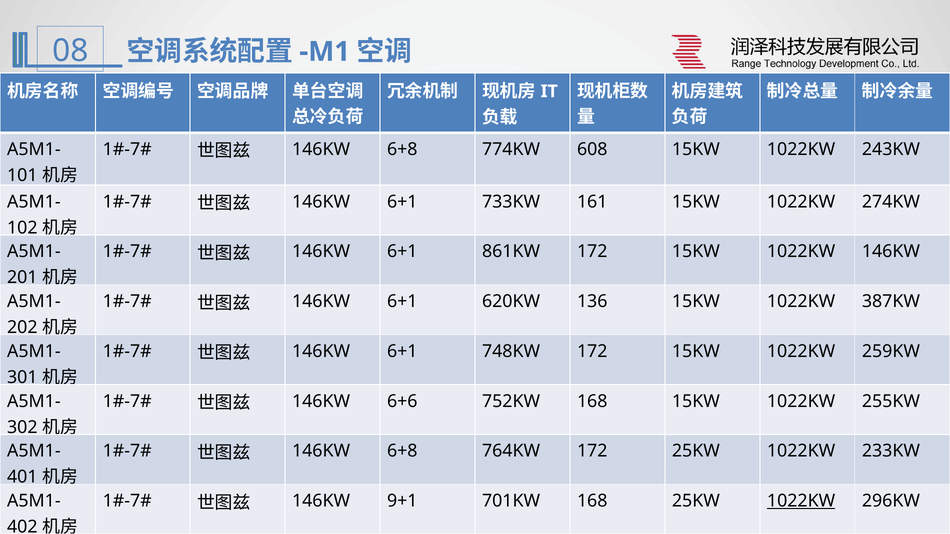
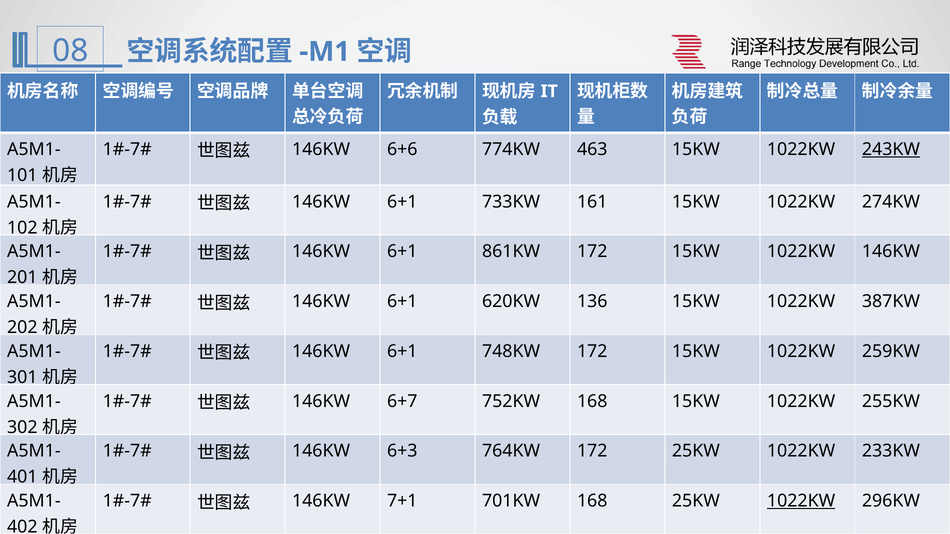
6+8: 6+8 -> 6+6 (402, 149)
608: 608 -> 463 (592, 149)
243KW underline: none -> present (891, 149)
6+6: 6+6 -> 6+7 (402, 402)
6+8: 6+8 -> 6+3 (402, 451)
9+1: 9+1 -> 7+1 (402, 501)
